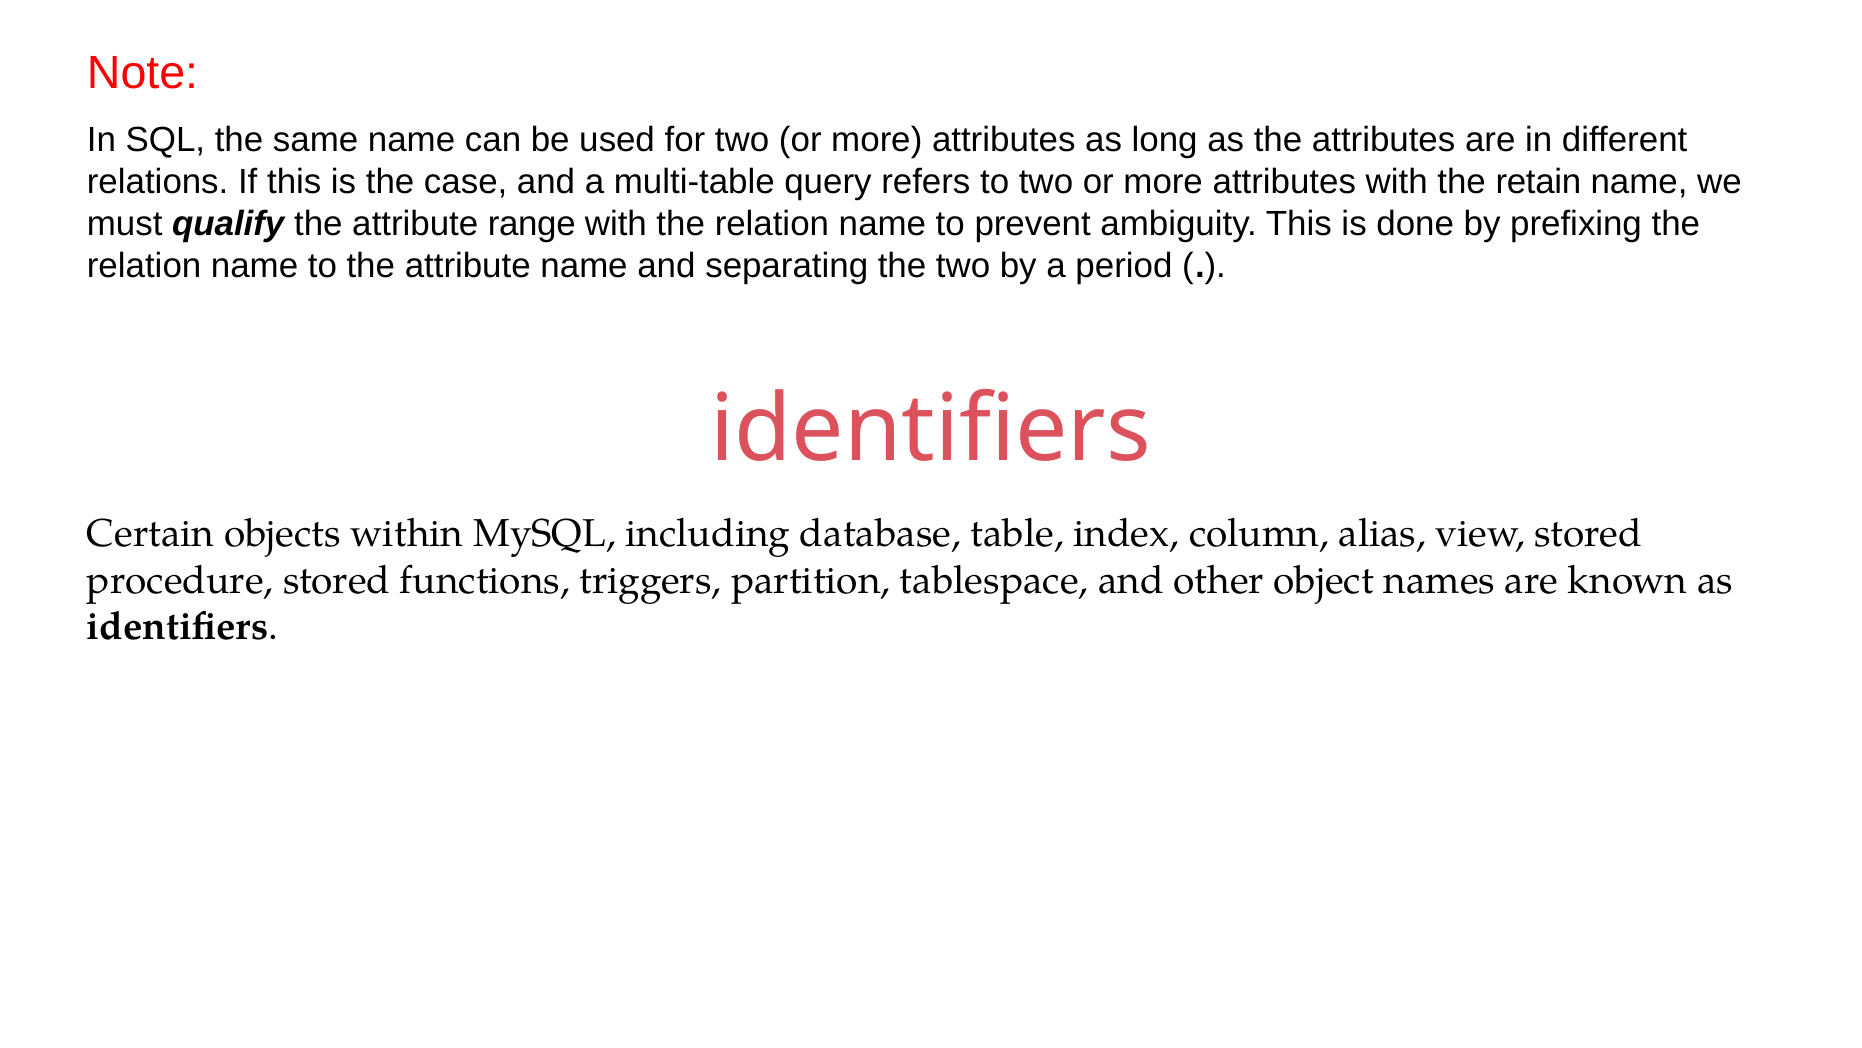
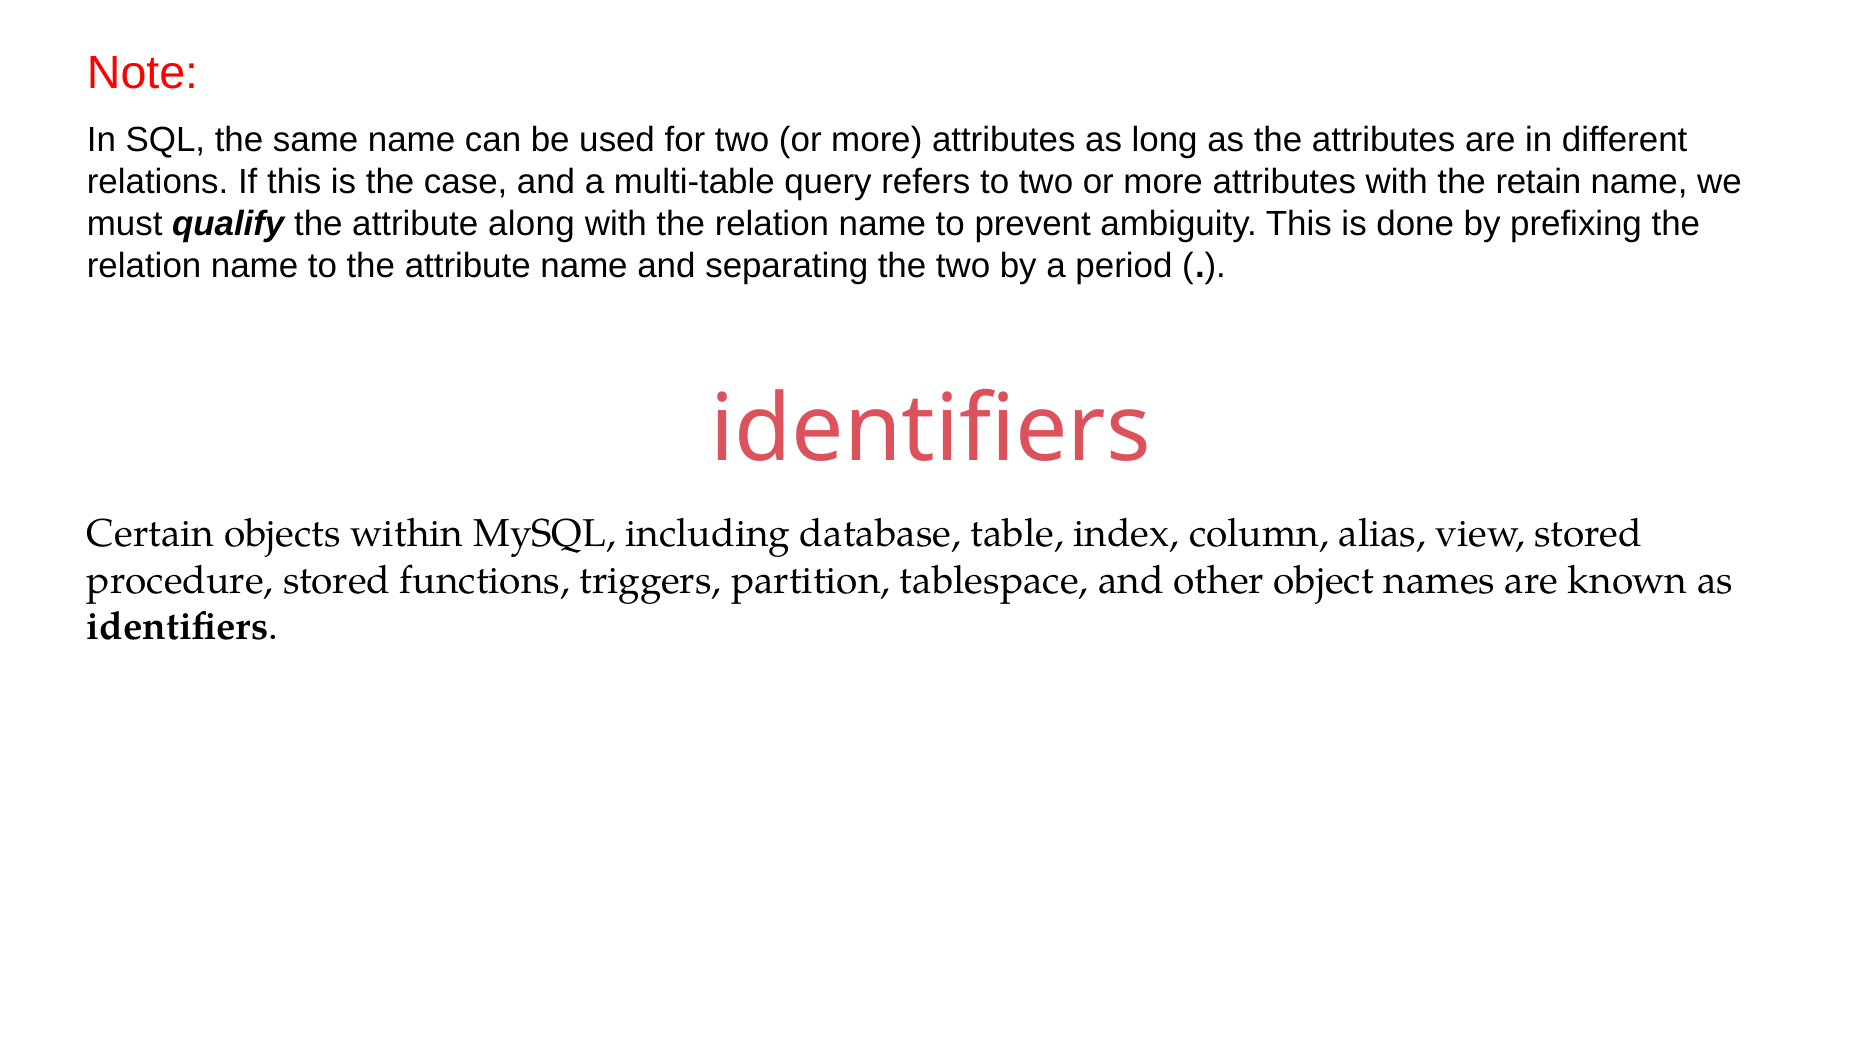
range: range -> along (531, 224)
